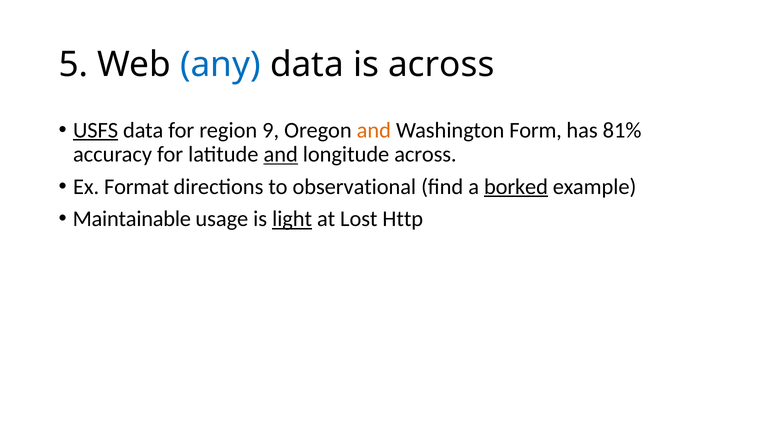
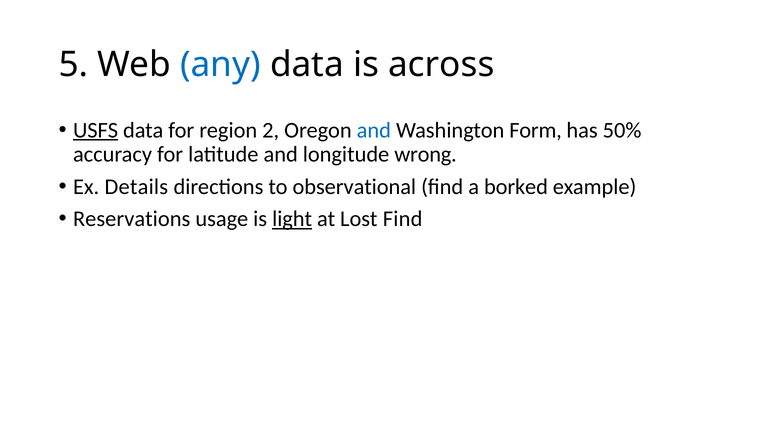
9: 9 -> 2 (271, 130)
and colour: orange -> blue (374, 130)
81%: 81% -> 50% (622, 130)
and underline: present -> none (281, 154)
longitude across: across -> wrong (426, 154)
Format: Format -> Details (136, 186)
borked underline: present -> none (516, 186)
Maintainable: Maintainable -> Reservations (132, 219)
Lost Http: Http -> Find (403, 219)
